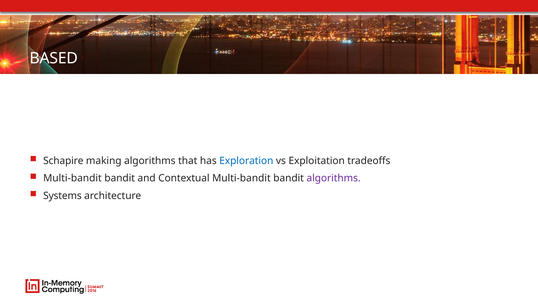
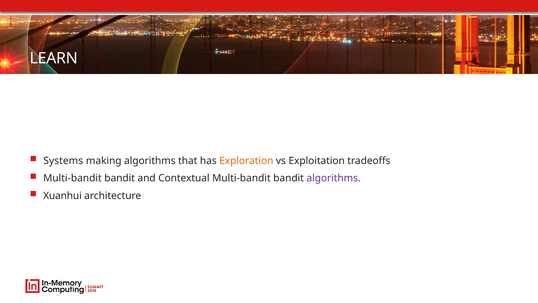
BASED: BASED -> LEARN (54, 58)
Schapire: Schapire -> Systems (63, 161)
Exploration colour: blue -> orange (246, 161)
Systems: Systems -> Xuanhui (62, 196)
